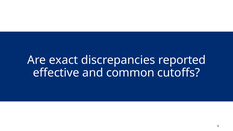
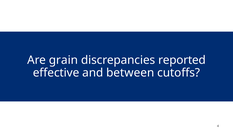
exact: exact -> grain (63, 60)
common: common -> between (130, 73)
